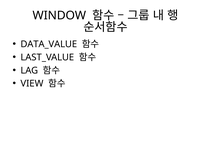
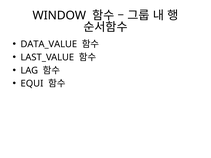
VIEW: VIEW -> EQUI (32, 84)
